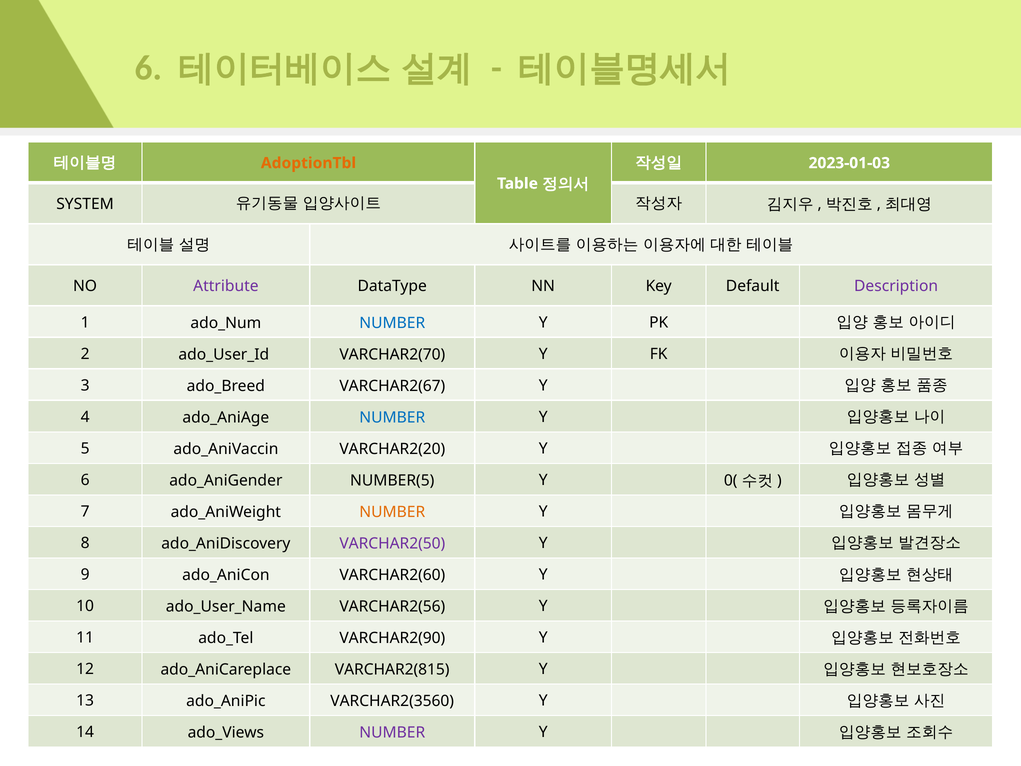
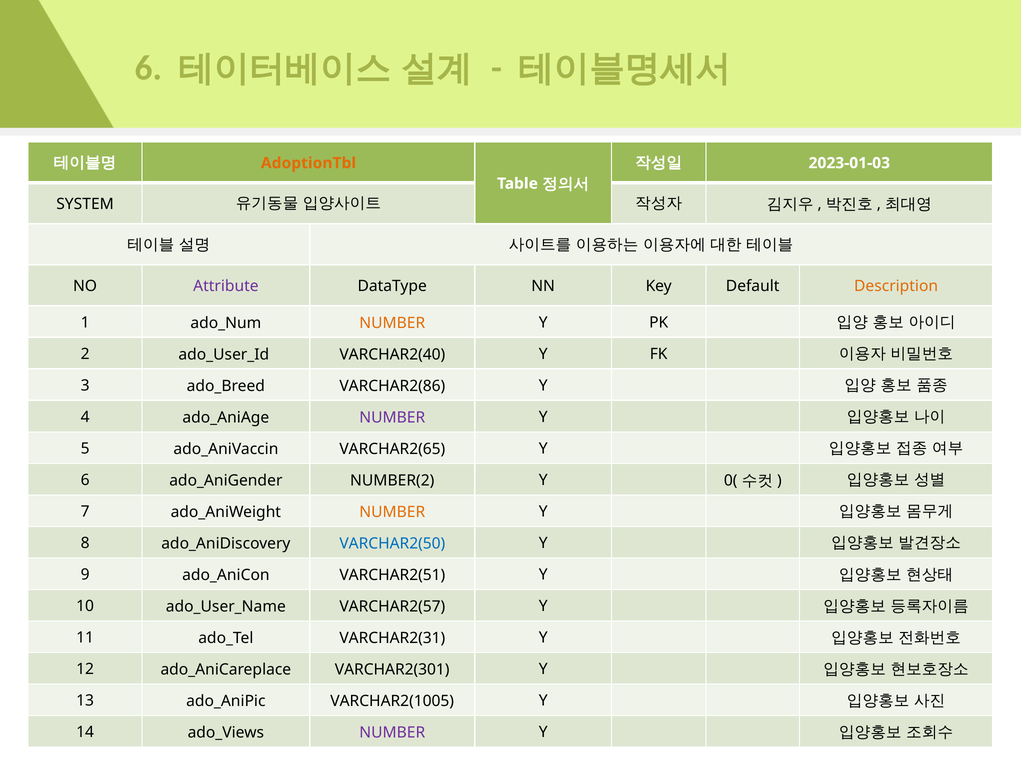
Description colour: purple -> orange (896, 286)
NUMBER colour: blue -> orange (392, 323)
VARCHAR2(70: VARCHAR2(70 -> VARCHAR2(40 (392, 354)
VARCHAR2(67: VARCHAR2(67 -> VARCHAR2(86 (392, 386)
NUMBER colour: blue -> purple (392, 417)
VARCHAR2(20: VARCHAR2(20 -> VARCHAR2(65 (392, 449)
NUMBER(5: NUMBER(5 -> NUMBER(2 (392, 480)
VARCHAR2(50 colour: purple -> blue (392, 543)
VARCHAR2(60: VARCHAR2(60 -> VARCHAR2(51 (392, 575)
VARCHAR2(56: VARCHAR2(56 -> VARCHAR2(57 (392, 606)
VARCHAR2(90: VARCHAR2(90 -> VARCHAR2(31 (392, 638)
VARCHAR2(815: VARCHAR2(815 -> VARCHAR2(301 (392, 669)
VARCHAR2(3560: VARCHAR2(3560 -> VARCHAR2(1005 (392, 701)
